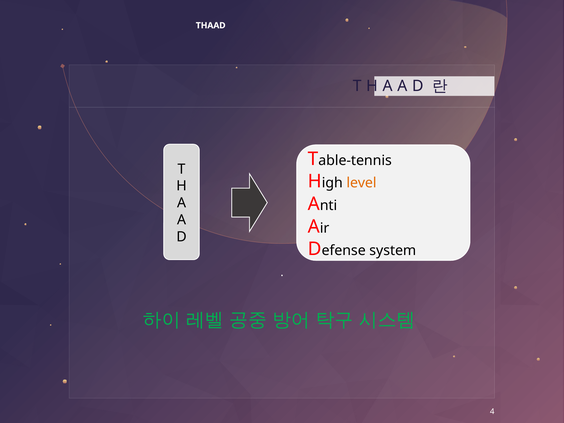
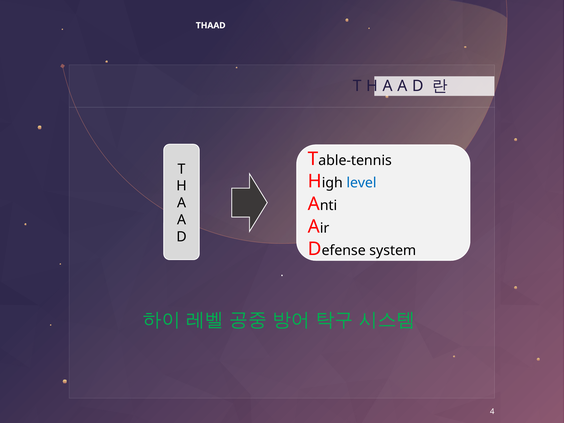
level colour: orange -> blue (361, 183)
